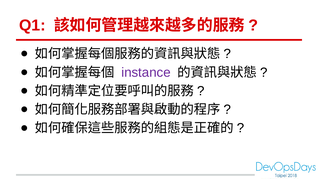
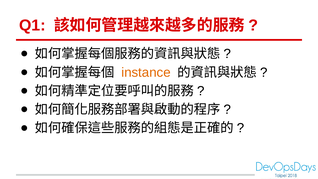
instance colour: purple -> orange (146, 72)
